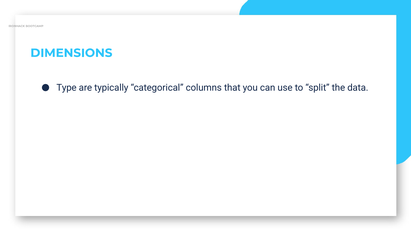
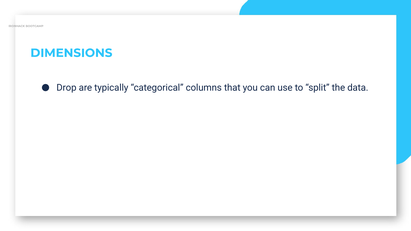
Type: Type -> Drop (66, 88)
